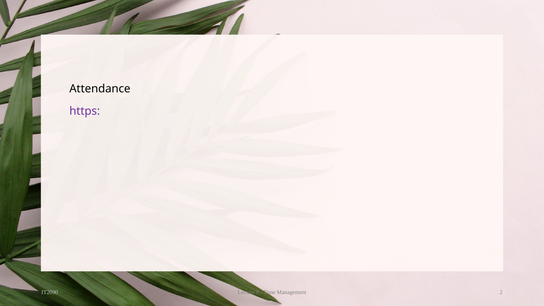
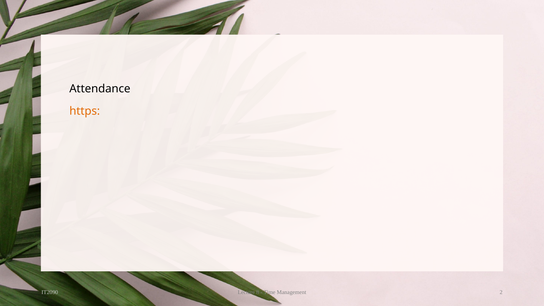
https colour: purple -> orange (85, 111)
